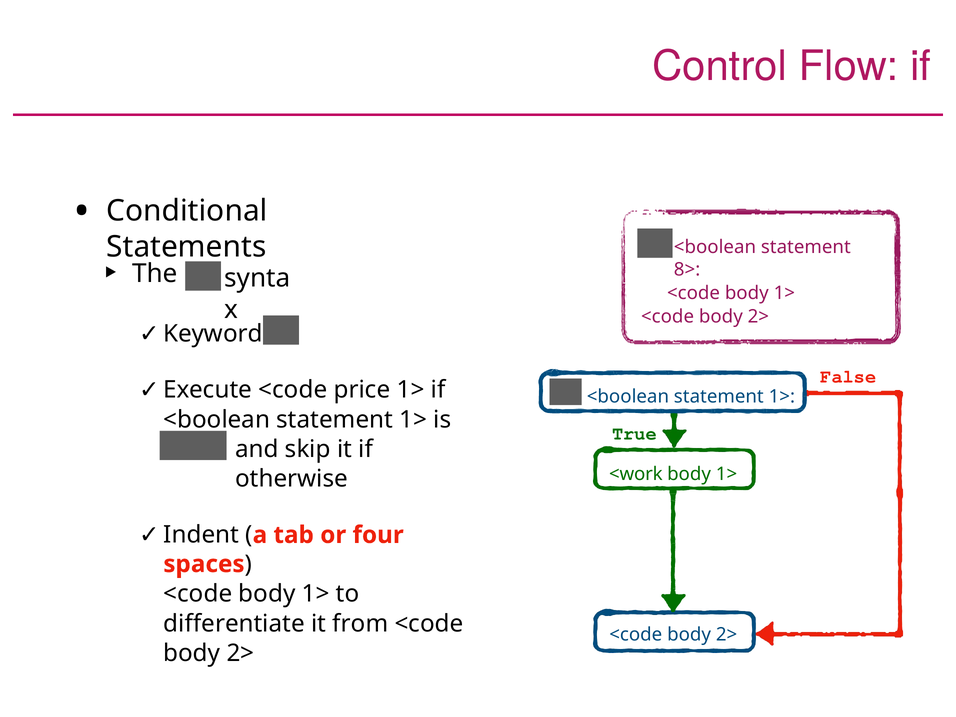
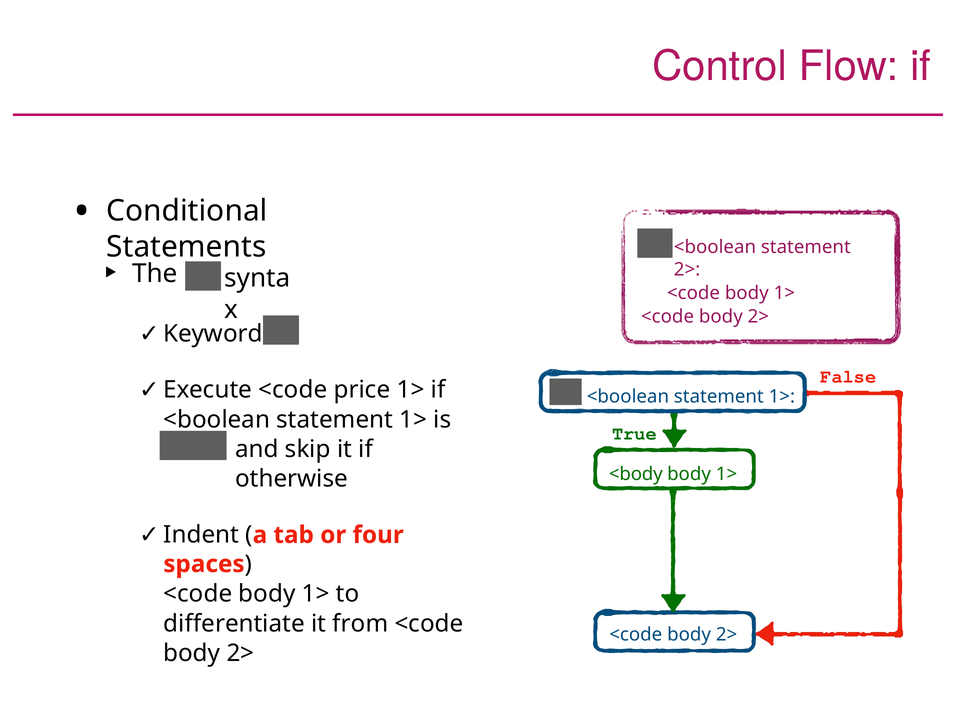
8>: 8> -> 2> (687, 269)
<work: <work -> <body (636, 474)
